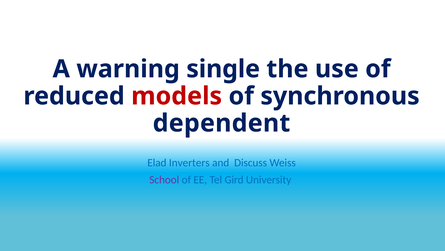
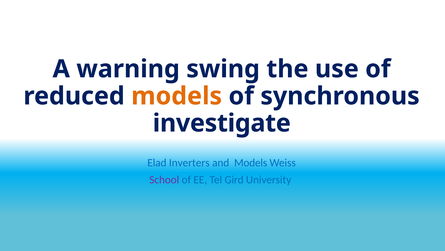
single: single -> swing (223, 69)
models colour: red -> orange (177, 96)
dependent: dependent -> investigate (222, 123)
and Discuss: Discuss -> Models (251, 163)
